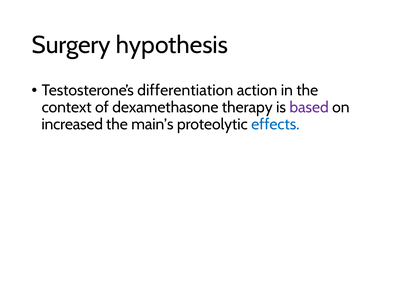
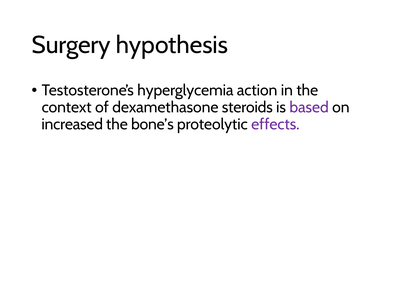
differentiation: differentiation -> hyperglycemia (185, 91)
therapy: therapy -> steroids (247, 108)
main’s: main’s -> bone’s (152, 124)
effects colour: blue -> purple (275, 124)
